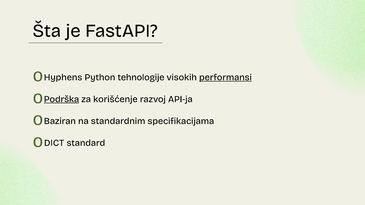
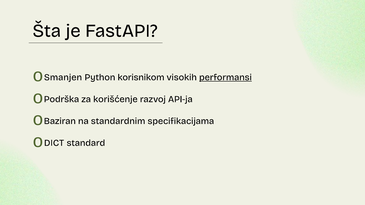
Hyphens: Hyphens -> Smanjen (63, 77)
tehnologije: tehnologije -> korisnikom (141, 77)
Podrška underline: present -> none (61, 99)
